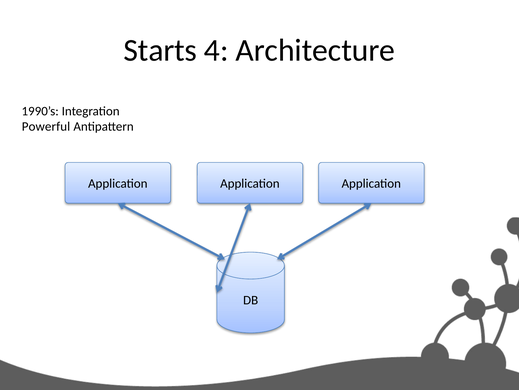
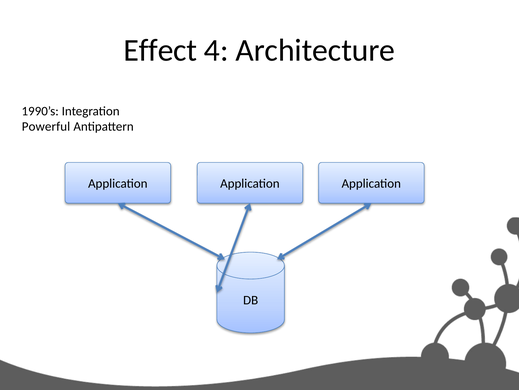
Starts: Starts -> Effect (160, 50)
